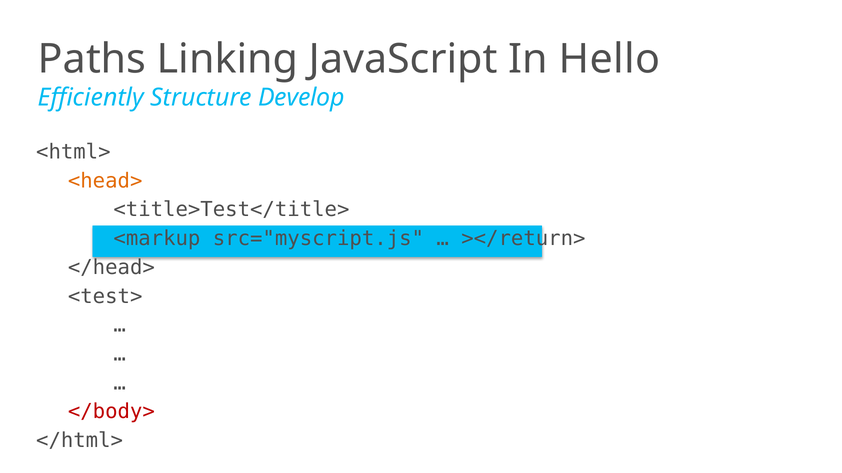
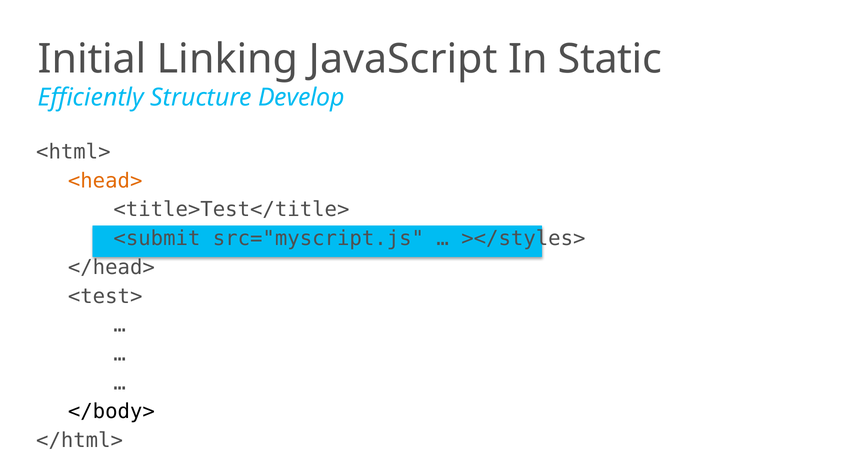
Paths: Paths -> Initial (92, 59)
Hello: Hello -> Static (610, 59)
<markup: <markup -> <submit (157, 239)
></return>: ></return> -> ></styles> (523, 239)
</body> colour: red -> black (111, 412)
